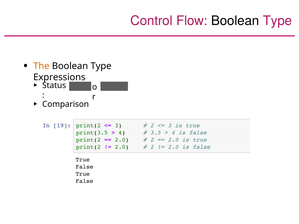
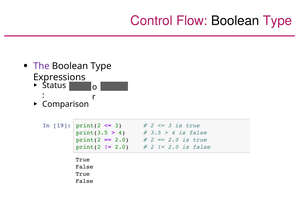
The colour: orange -> purple (41, 66)
